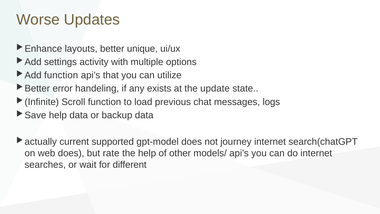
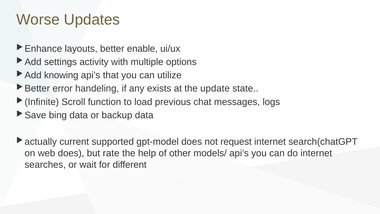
unique: unique -> enable (142, 49)
function: function -> knowing (61, 75)
help: help -> bing (58, 115)
journey: journey -> request (236, 142)
